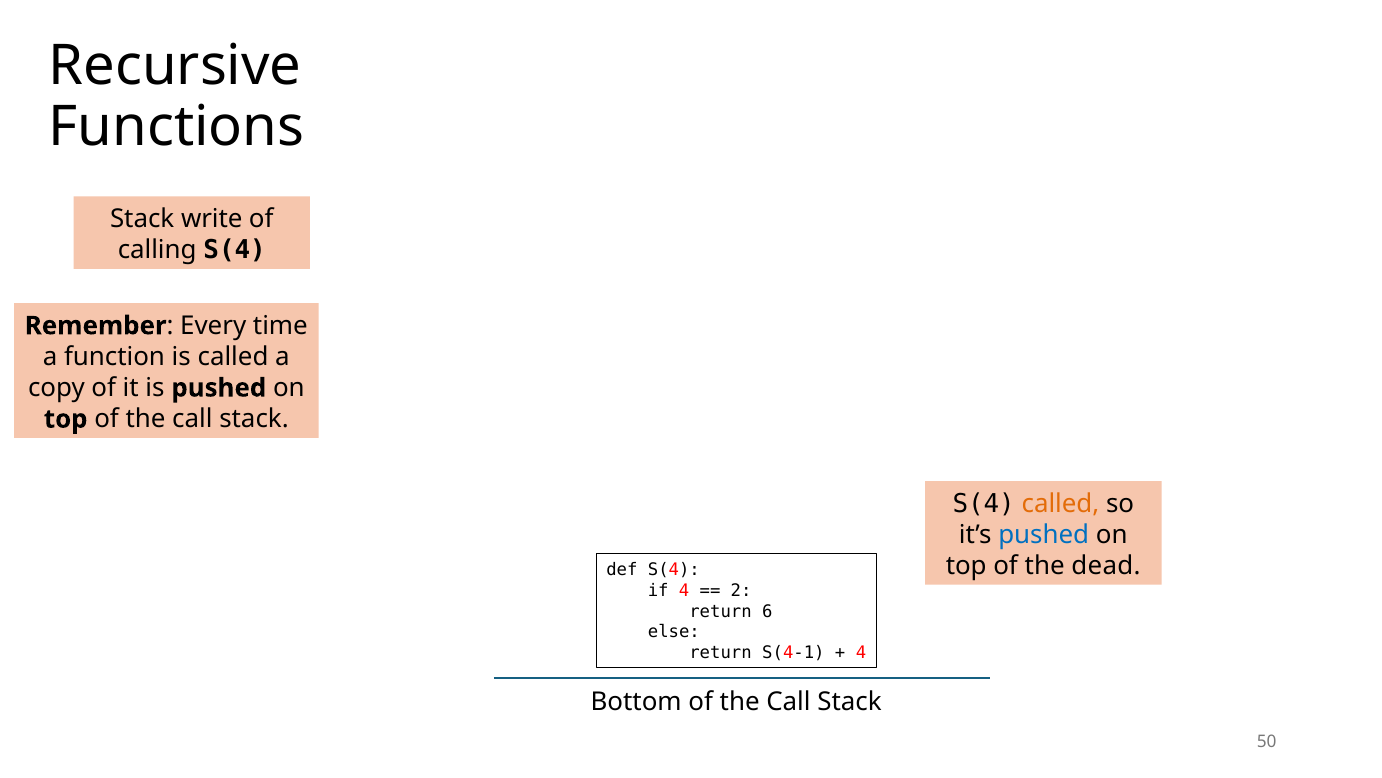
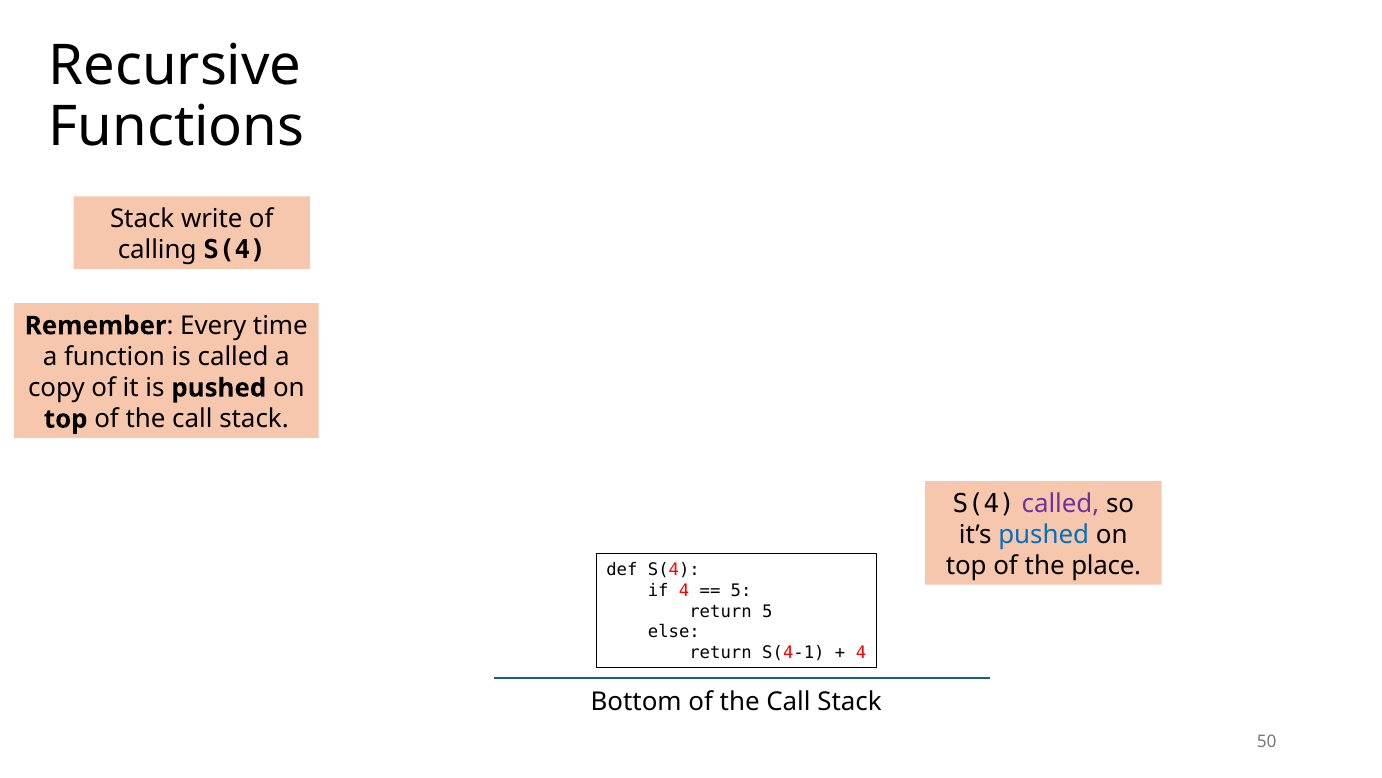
called colour: orange -> purple (1060, 503)
dead: dead -> place (1106, 565)
2: 2 -> 5 (741, 590)
return 6: 6 -> 5 (767, 611)
